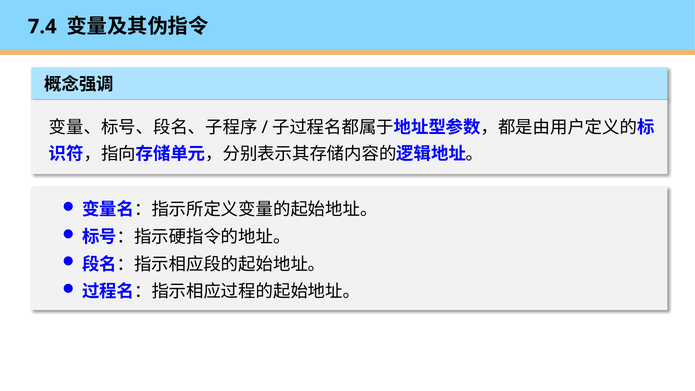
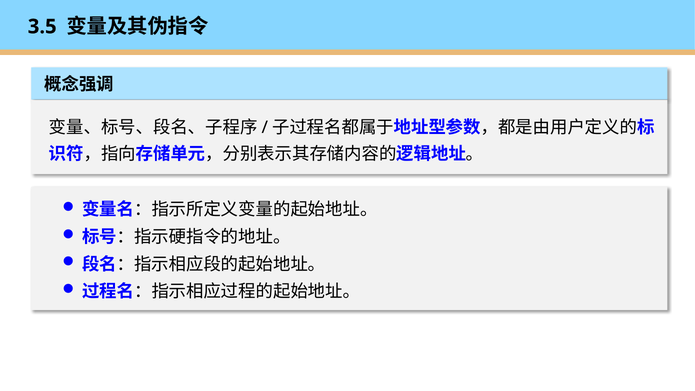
7.4: 7.4 -> 3.5 (42, 27)
